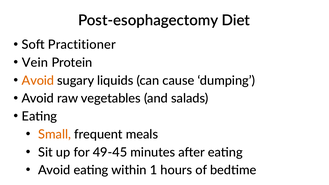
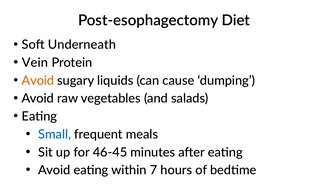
Practitioner: Practitioner -> Underneath (82, 45)
Small colour: orange -> blue (55, 134)
49-45: 49-45 -> 46-45 (110, 152)
1: 1 -> 7 (153, 170)
